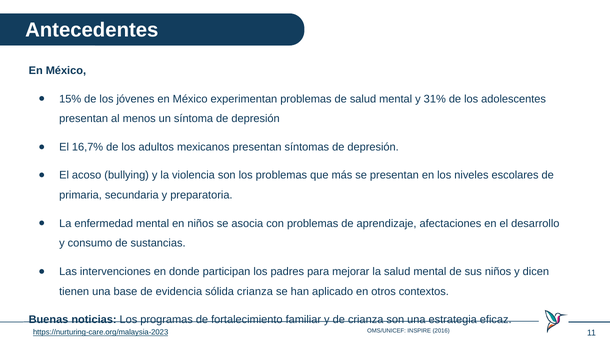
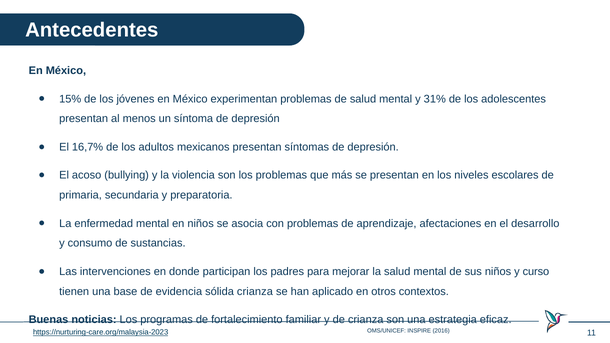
dicen: dicen -> curso (536, 272)
